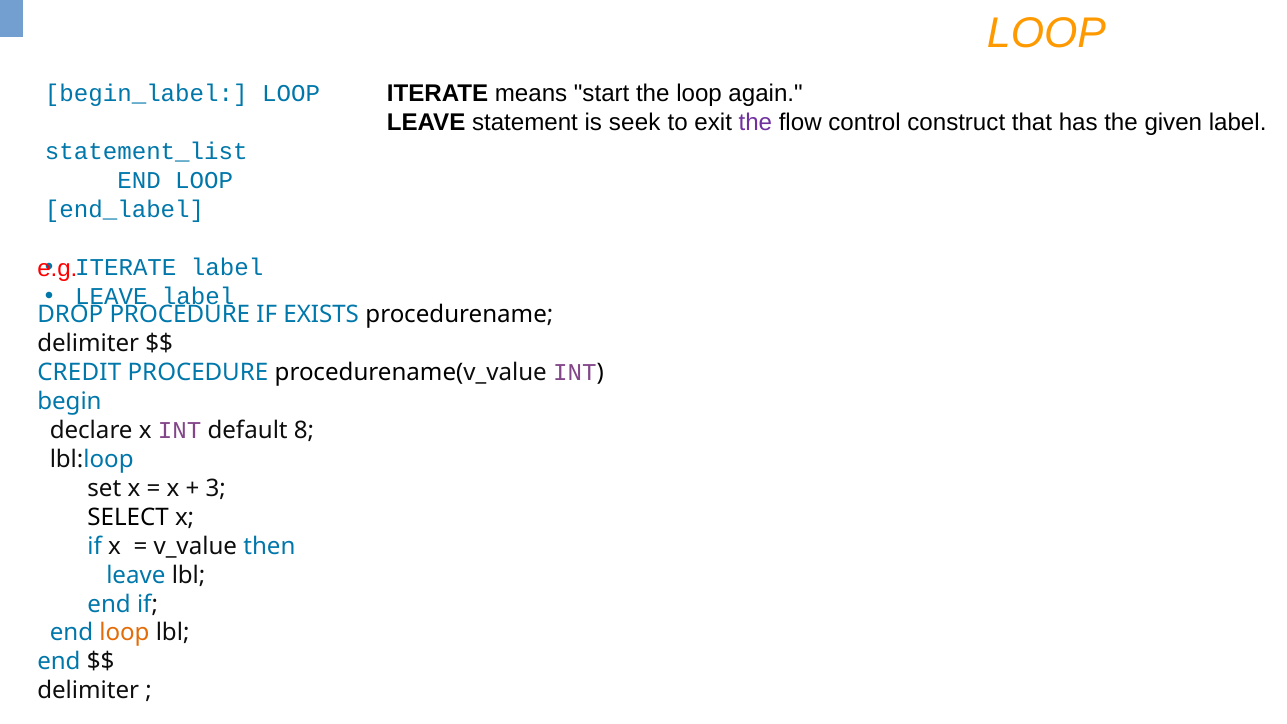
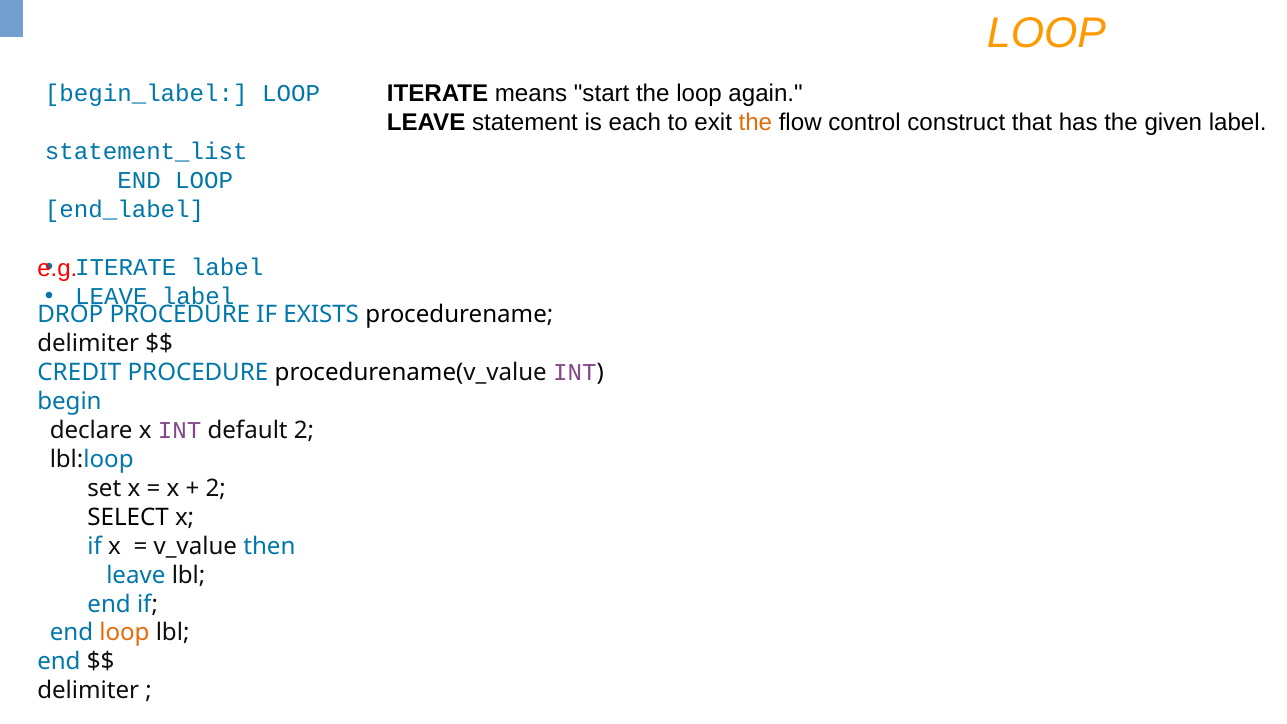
seek: seek -> each (635, 123)
the colour: purple -> orange (755, 123)
default 8: 8 -> 2 (304, 430)
3: 3 -> 2 (216, 488)
